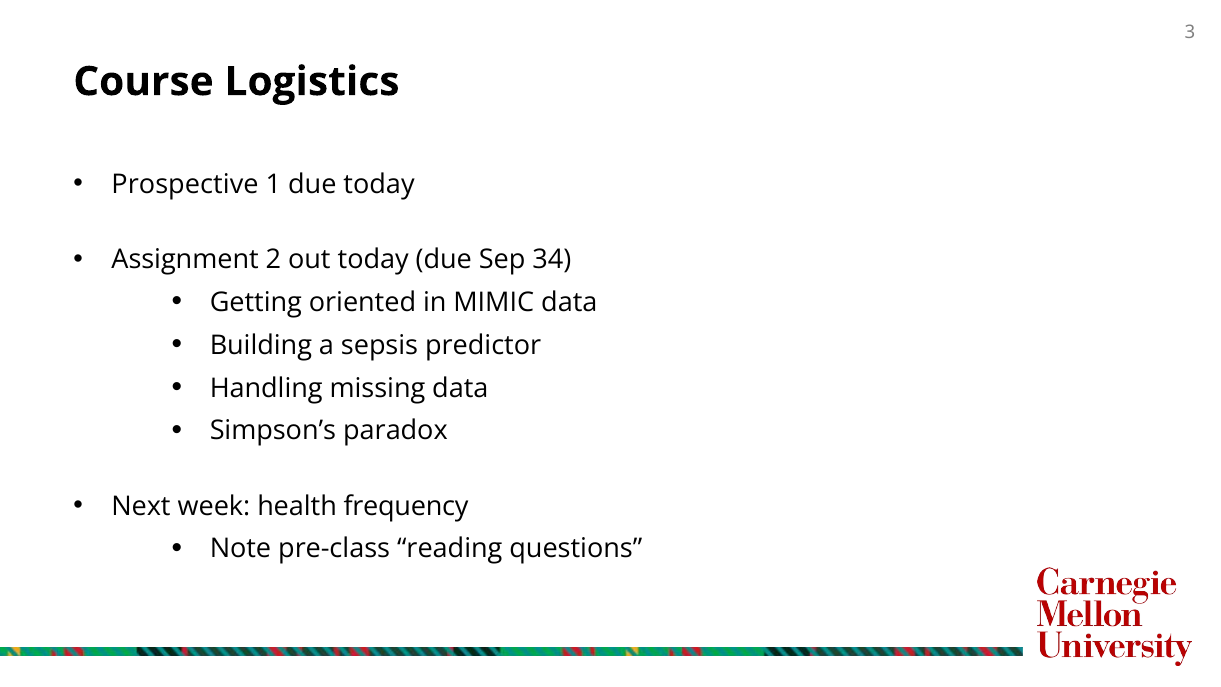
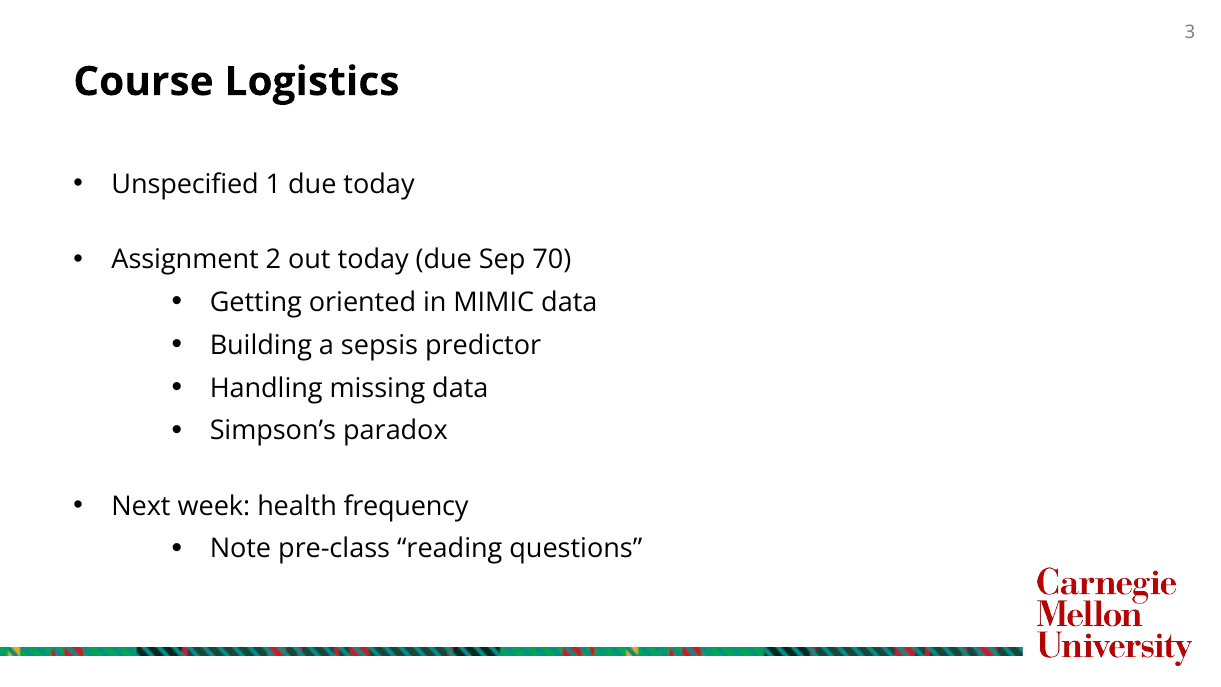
Prospective: Prospective -> Unspecified (185, 185)
34: 34 -> 70 (552, 260)
